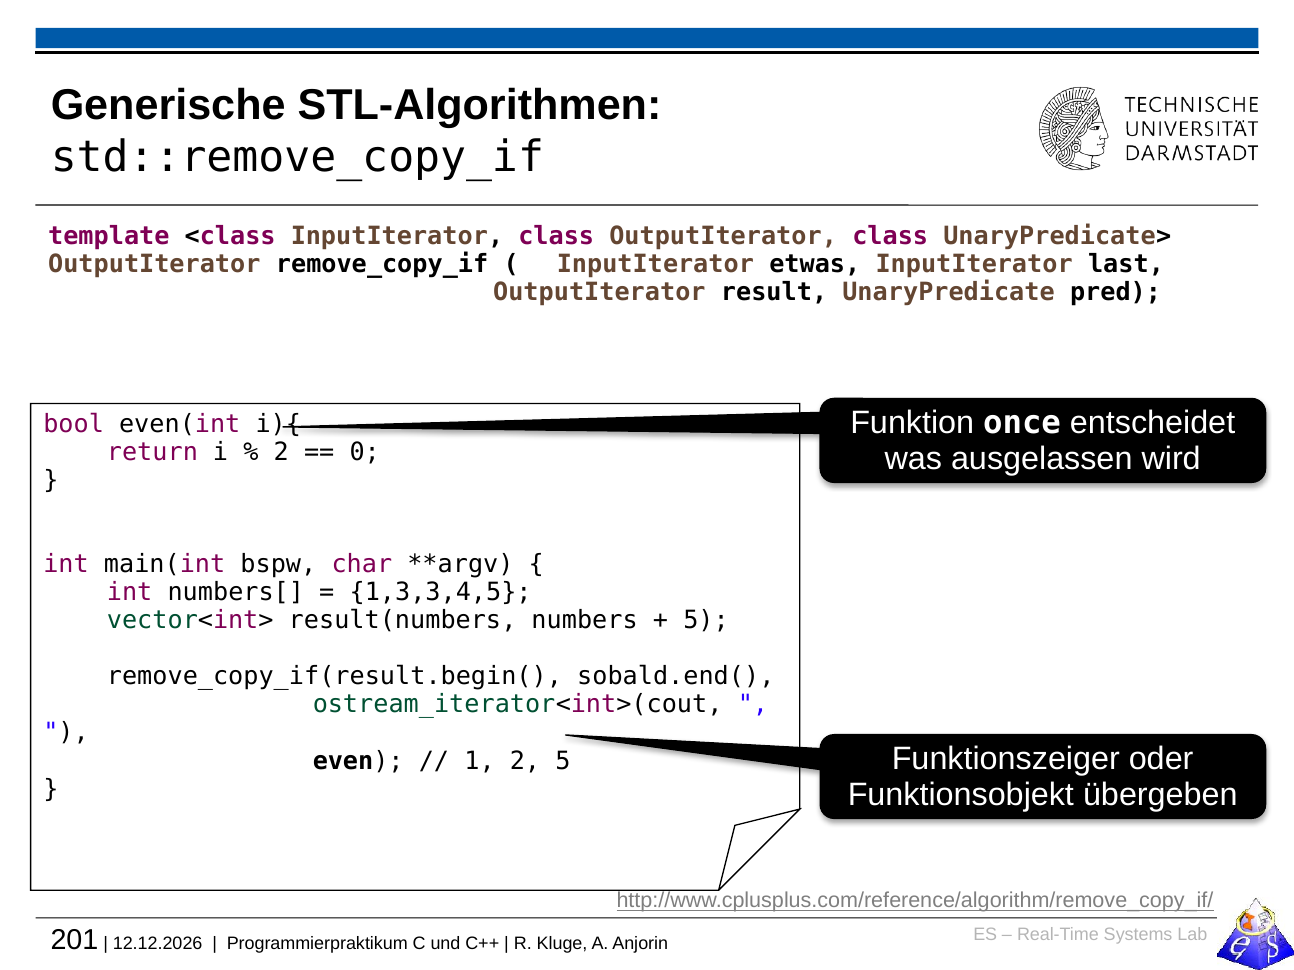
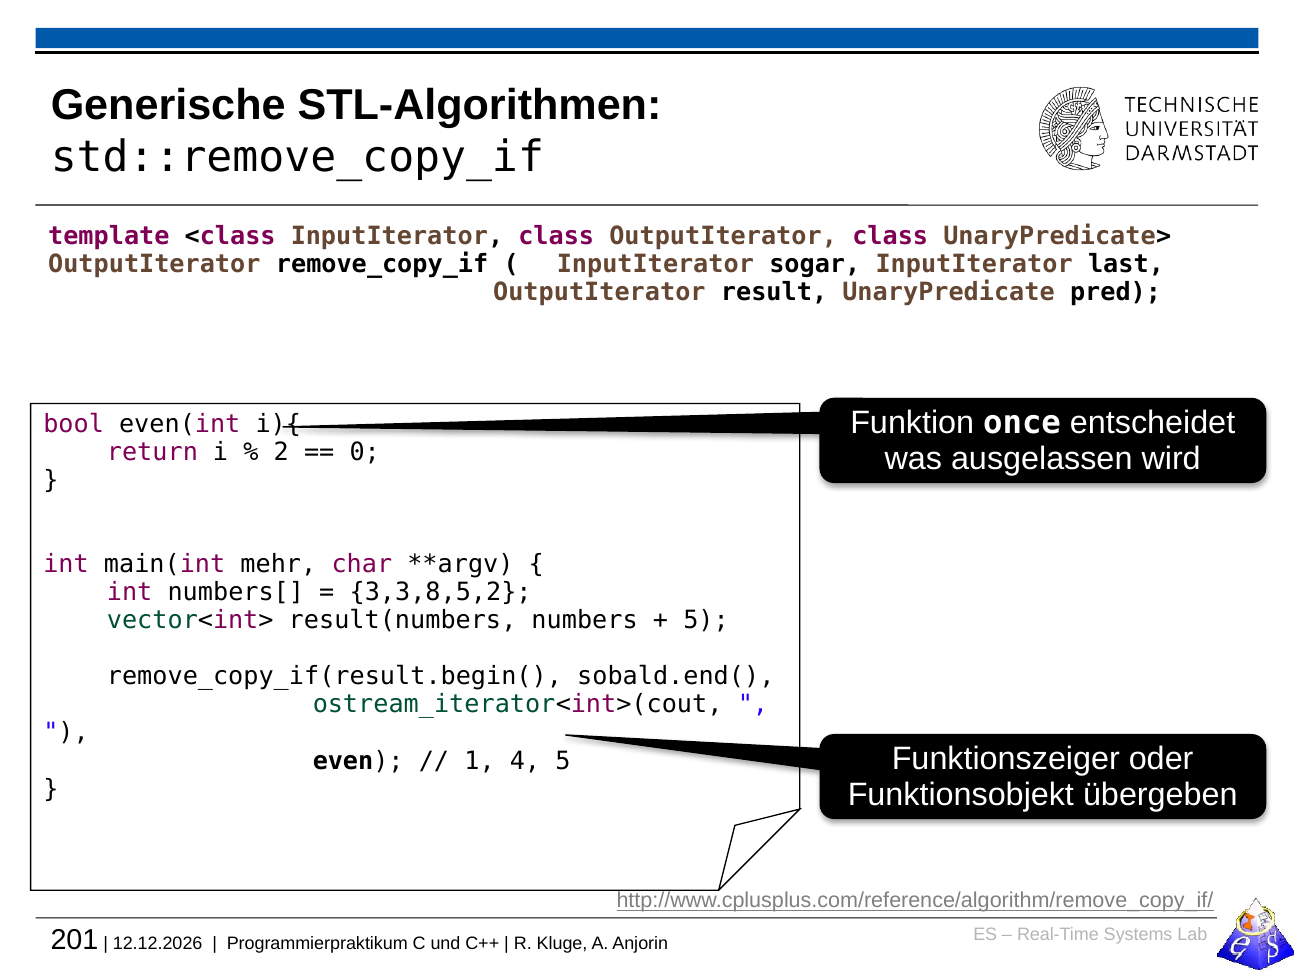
etwas: etwas -> sogar (815, 265)
bspw: bspw -> mehr (278, 565)
1,3,3,4,5: 1,3,3,4,5 -> 3,3,8,5,2 (441, 593)
1 2: 2 -> 4 (525, 761)
